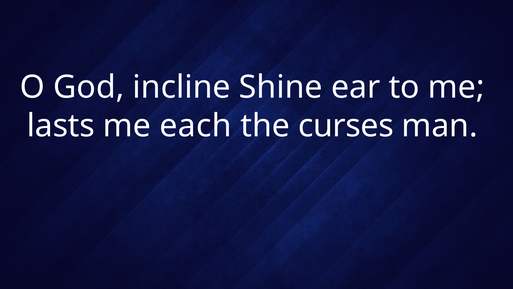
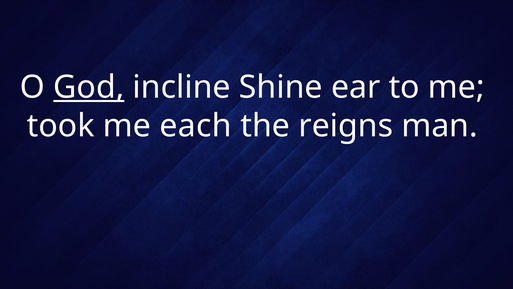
God underline: none -> present (89, 87)
lasts: lasts -> took (61, 126)
curses: curses -> reigns (346, 126)
